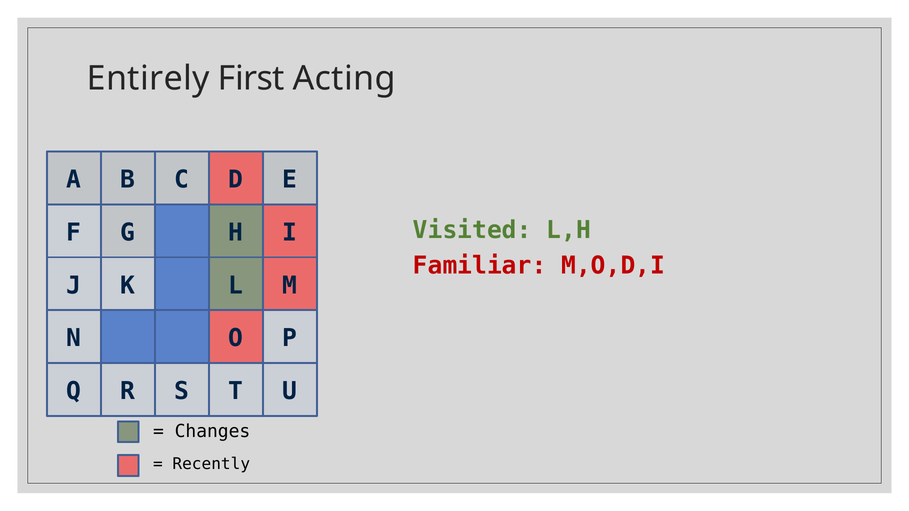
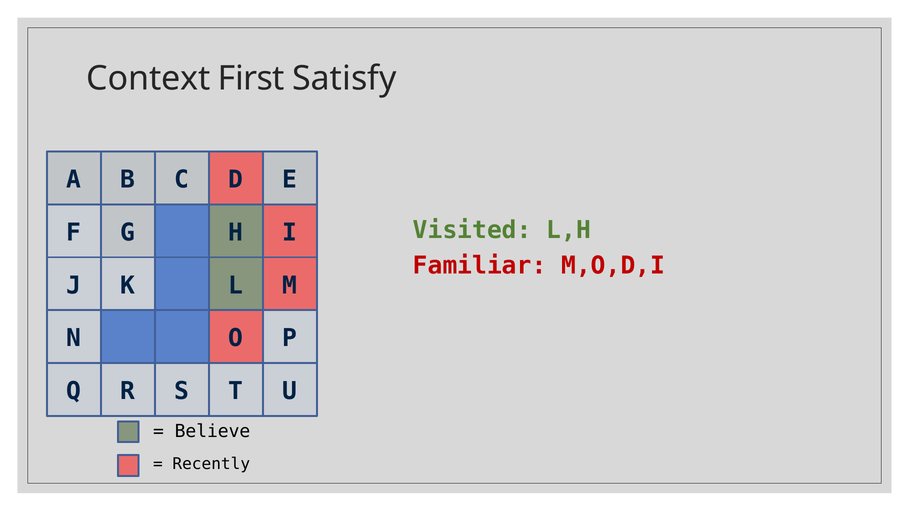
Entirely: Entirely -> Context (149, 79)
Acting: Acting -> Satisfy (344, 79)
Changes: Changes -> Believe (212, 431)
